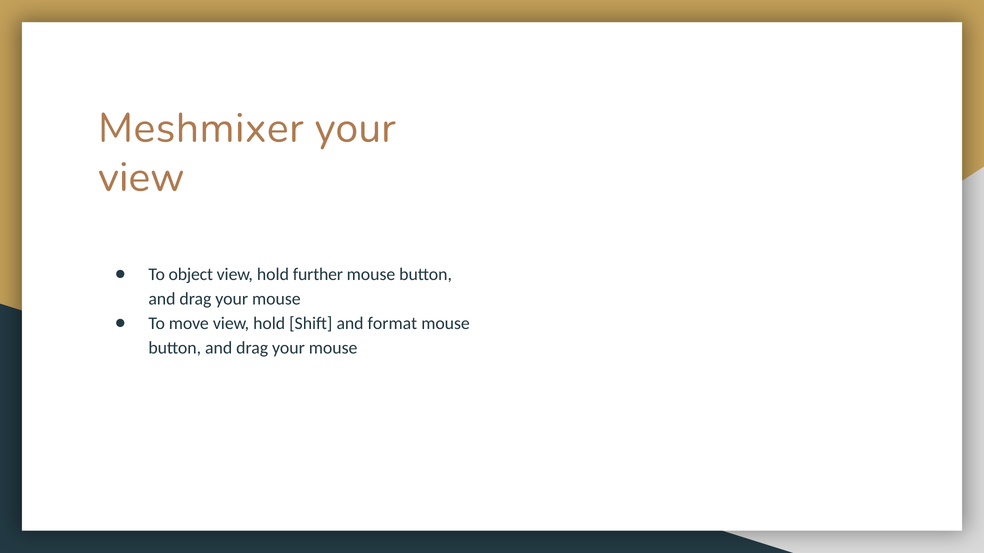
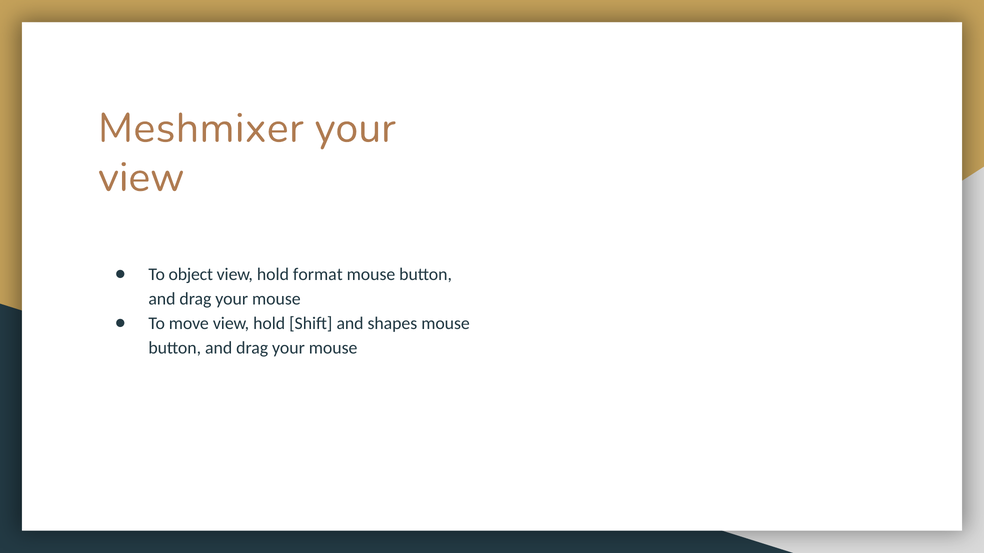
further: further -> format (318, 274)
format: format -> shapes (392, 324)
